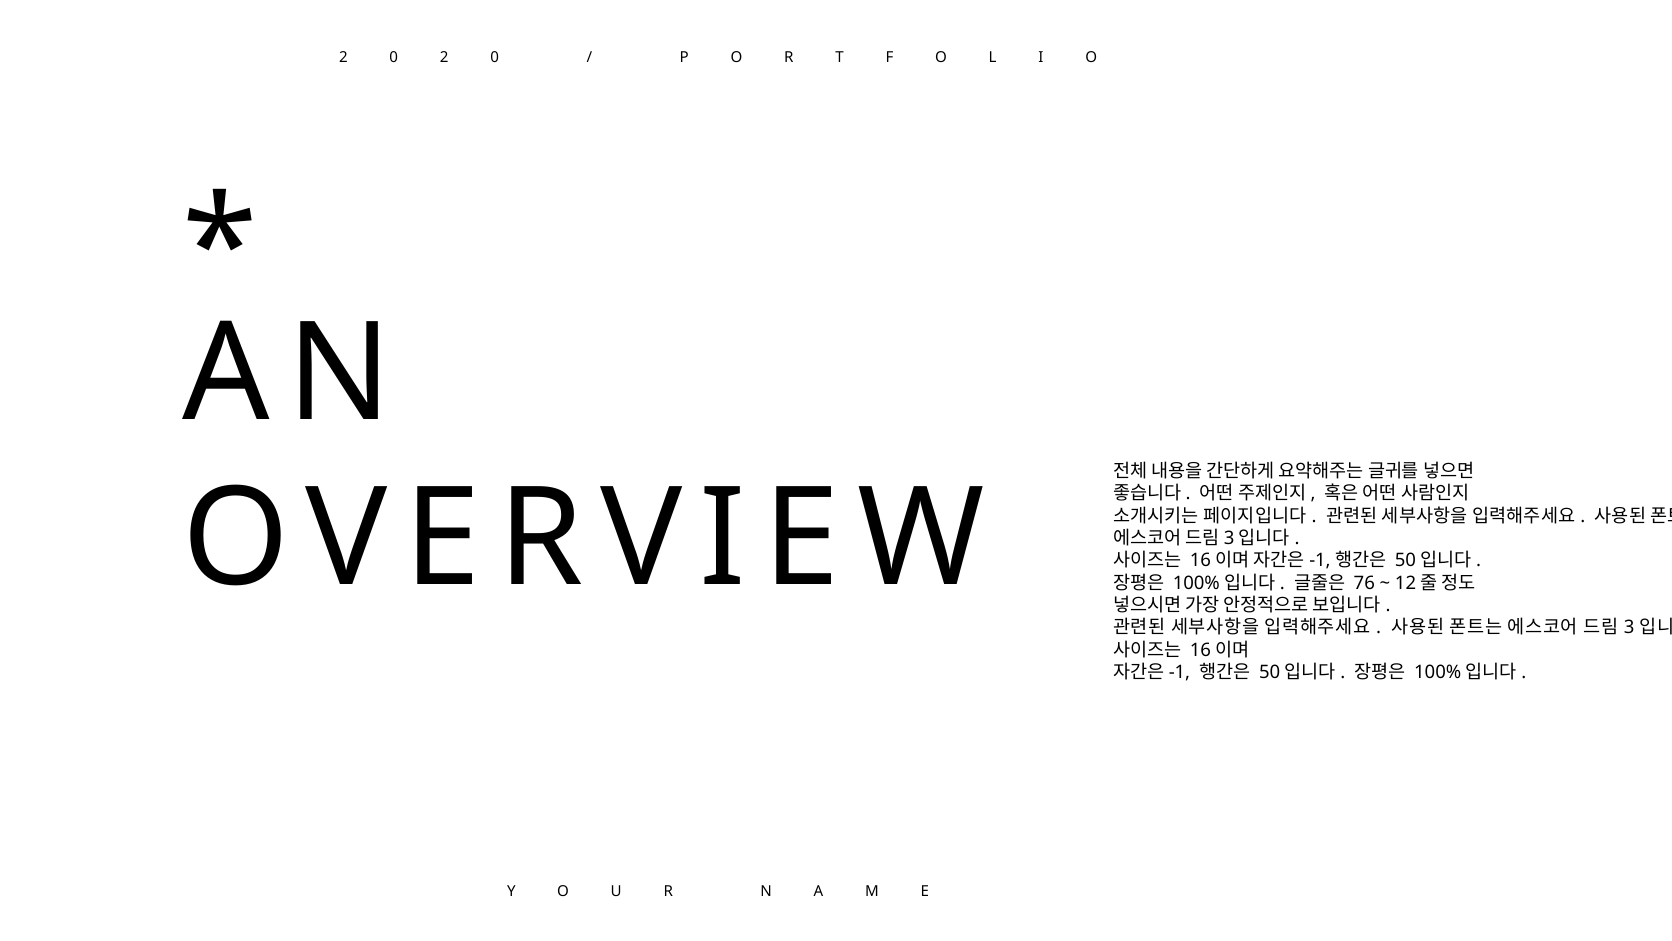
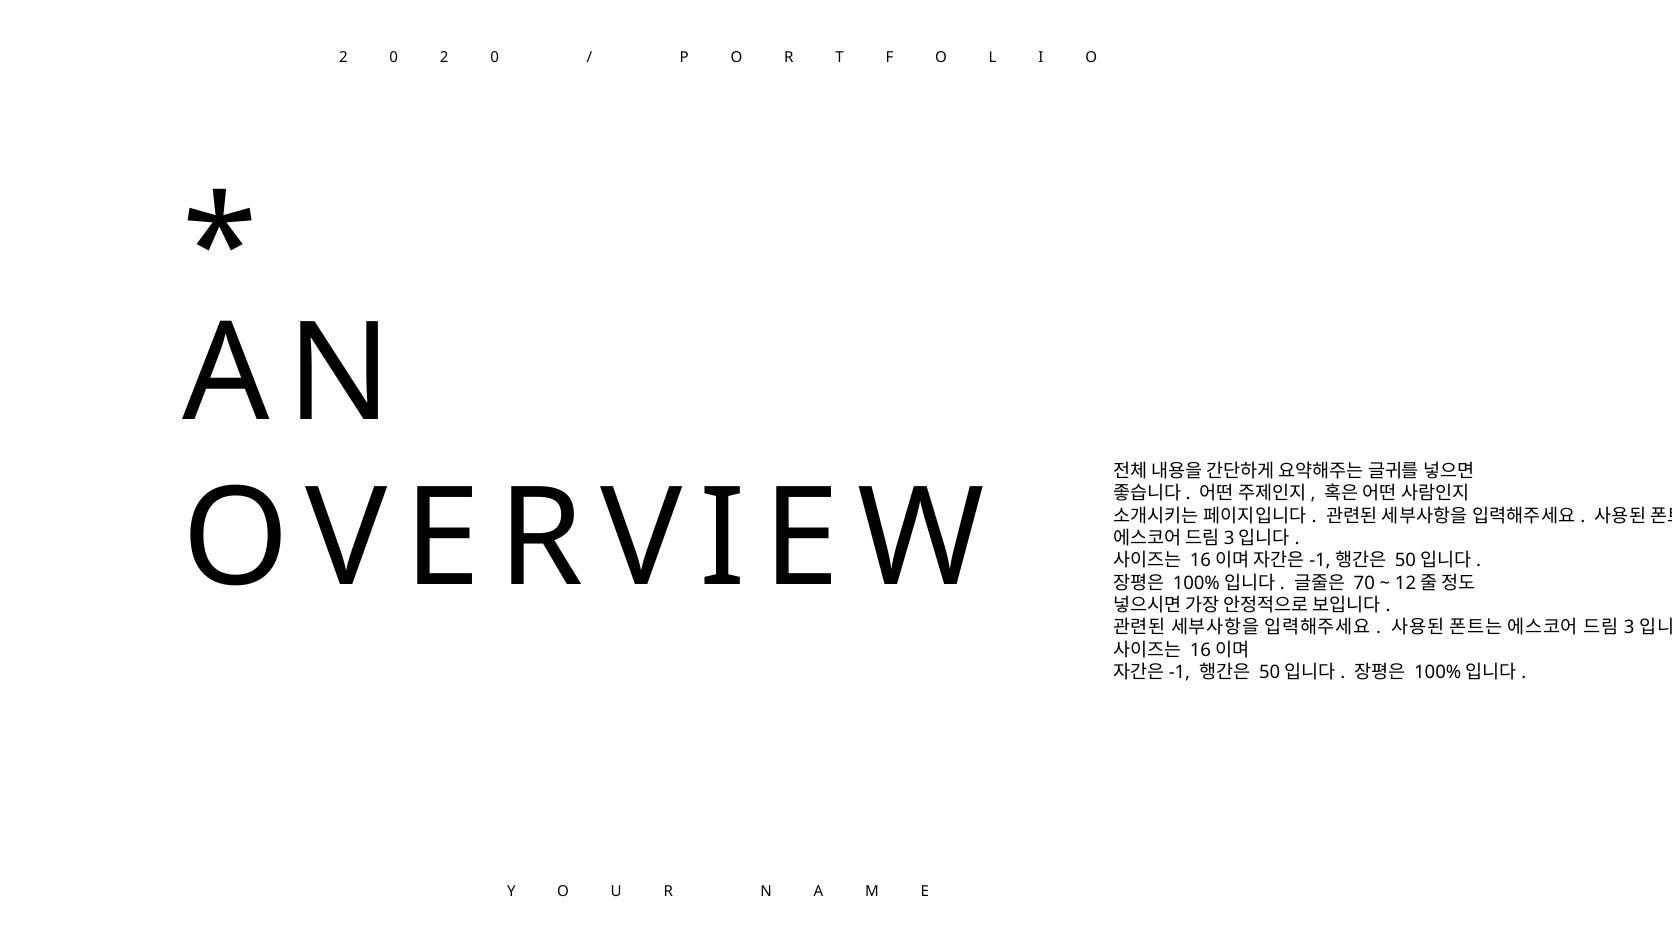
76: 76 -> 70 (1364, 583)
